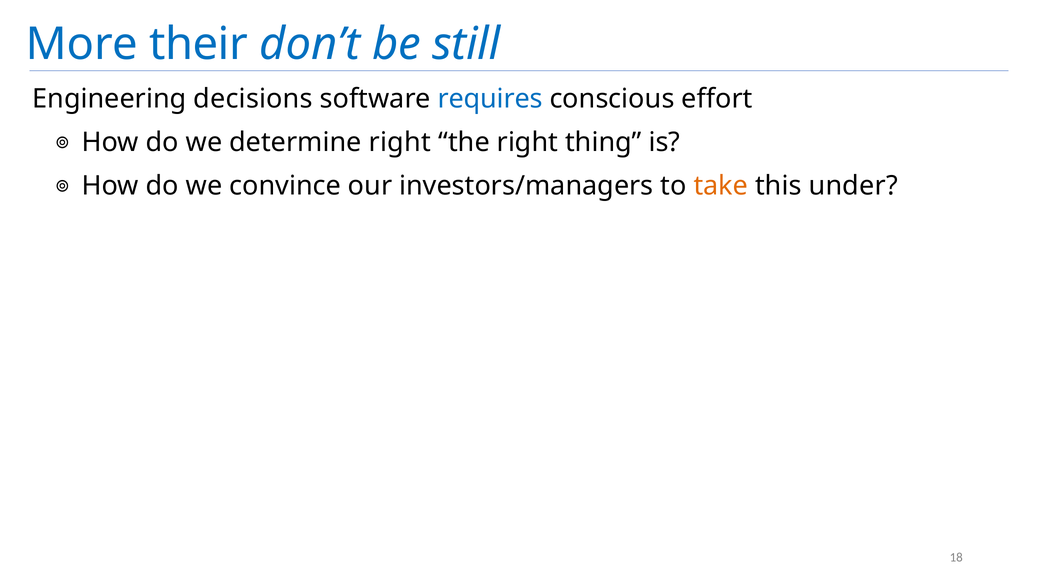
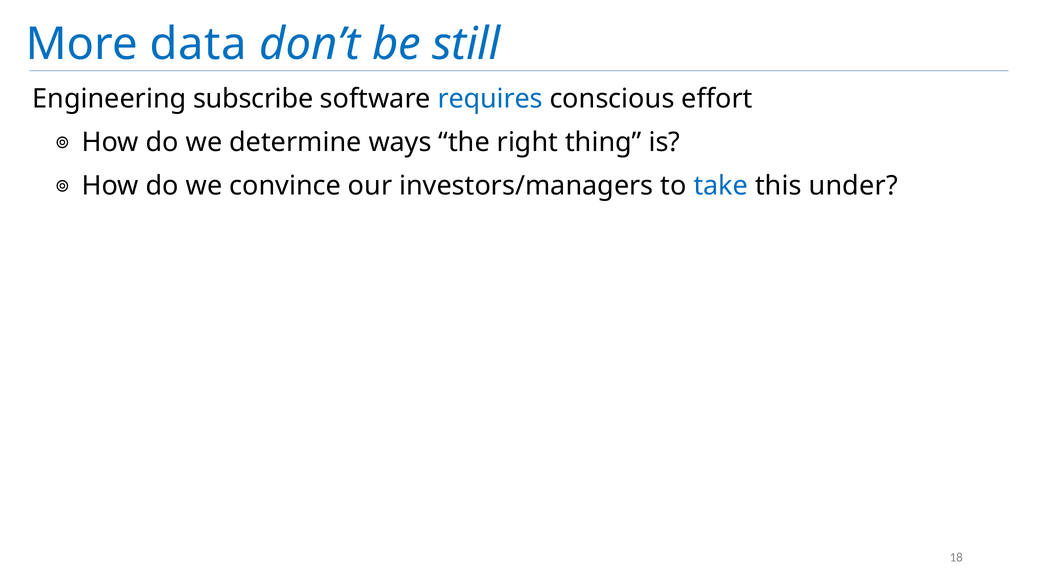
their: their -> data (198, 44)
decisions: decisions -> subscribe (253, 99)
determine right: right -> ways (400, 142)
take colour: orange -> blue (721, 186)
